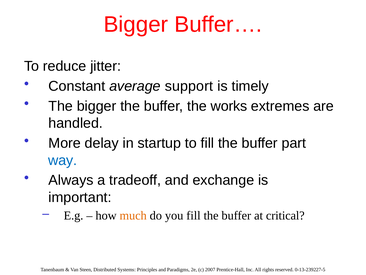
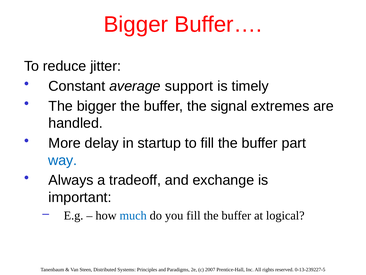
works: works -> signal (229, 106)
much colour: orange -> blue (133, 215)
critical: critical -> logical (285, 215)
